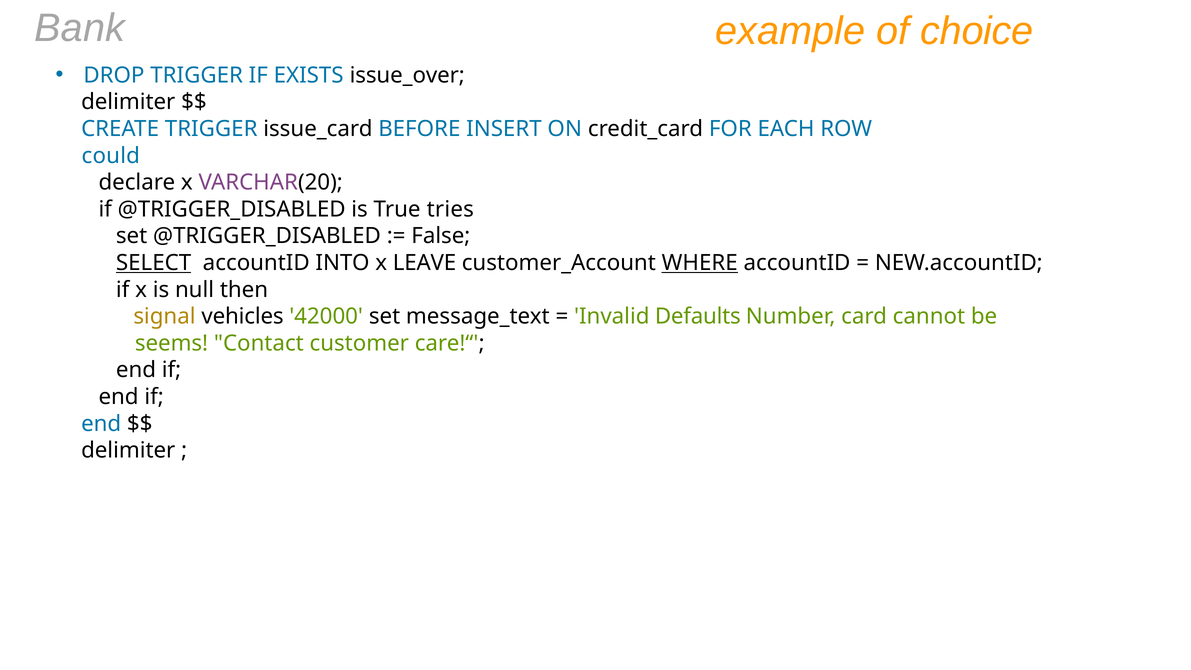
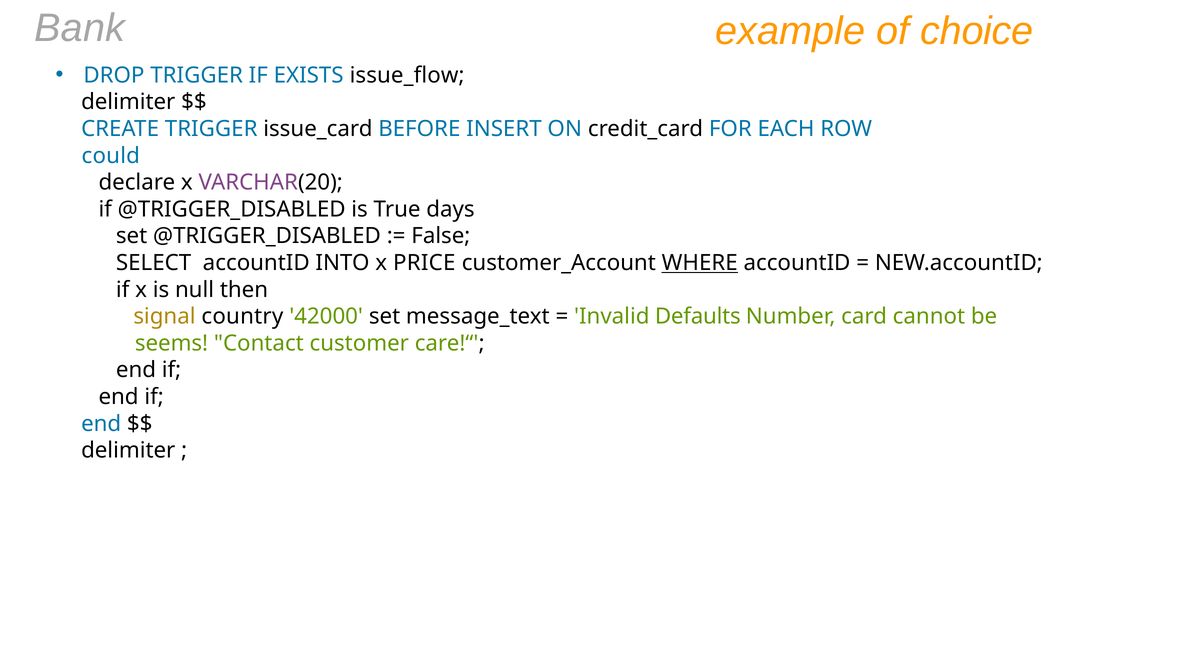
issue_over: issue_over -> issue_flow (407, 75)
tries: tries -> days (450, 209)
SELECT underline: present -> none (154, 263)
LEAVE: LEAVE -> PRICE (424, 263)
vehicles: vehicles -> country (242, 316)
